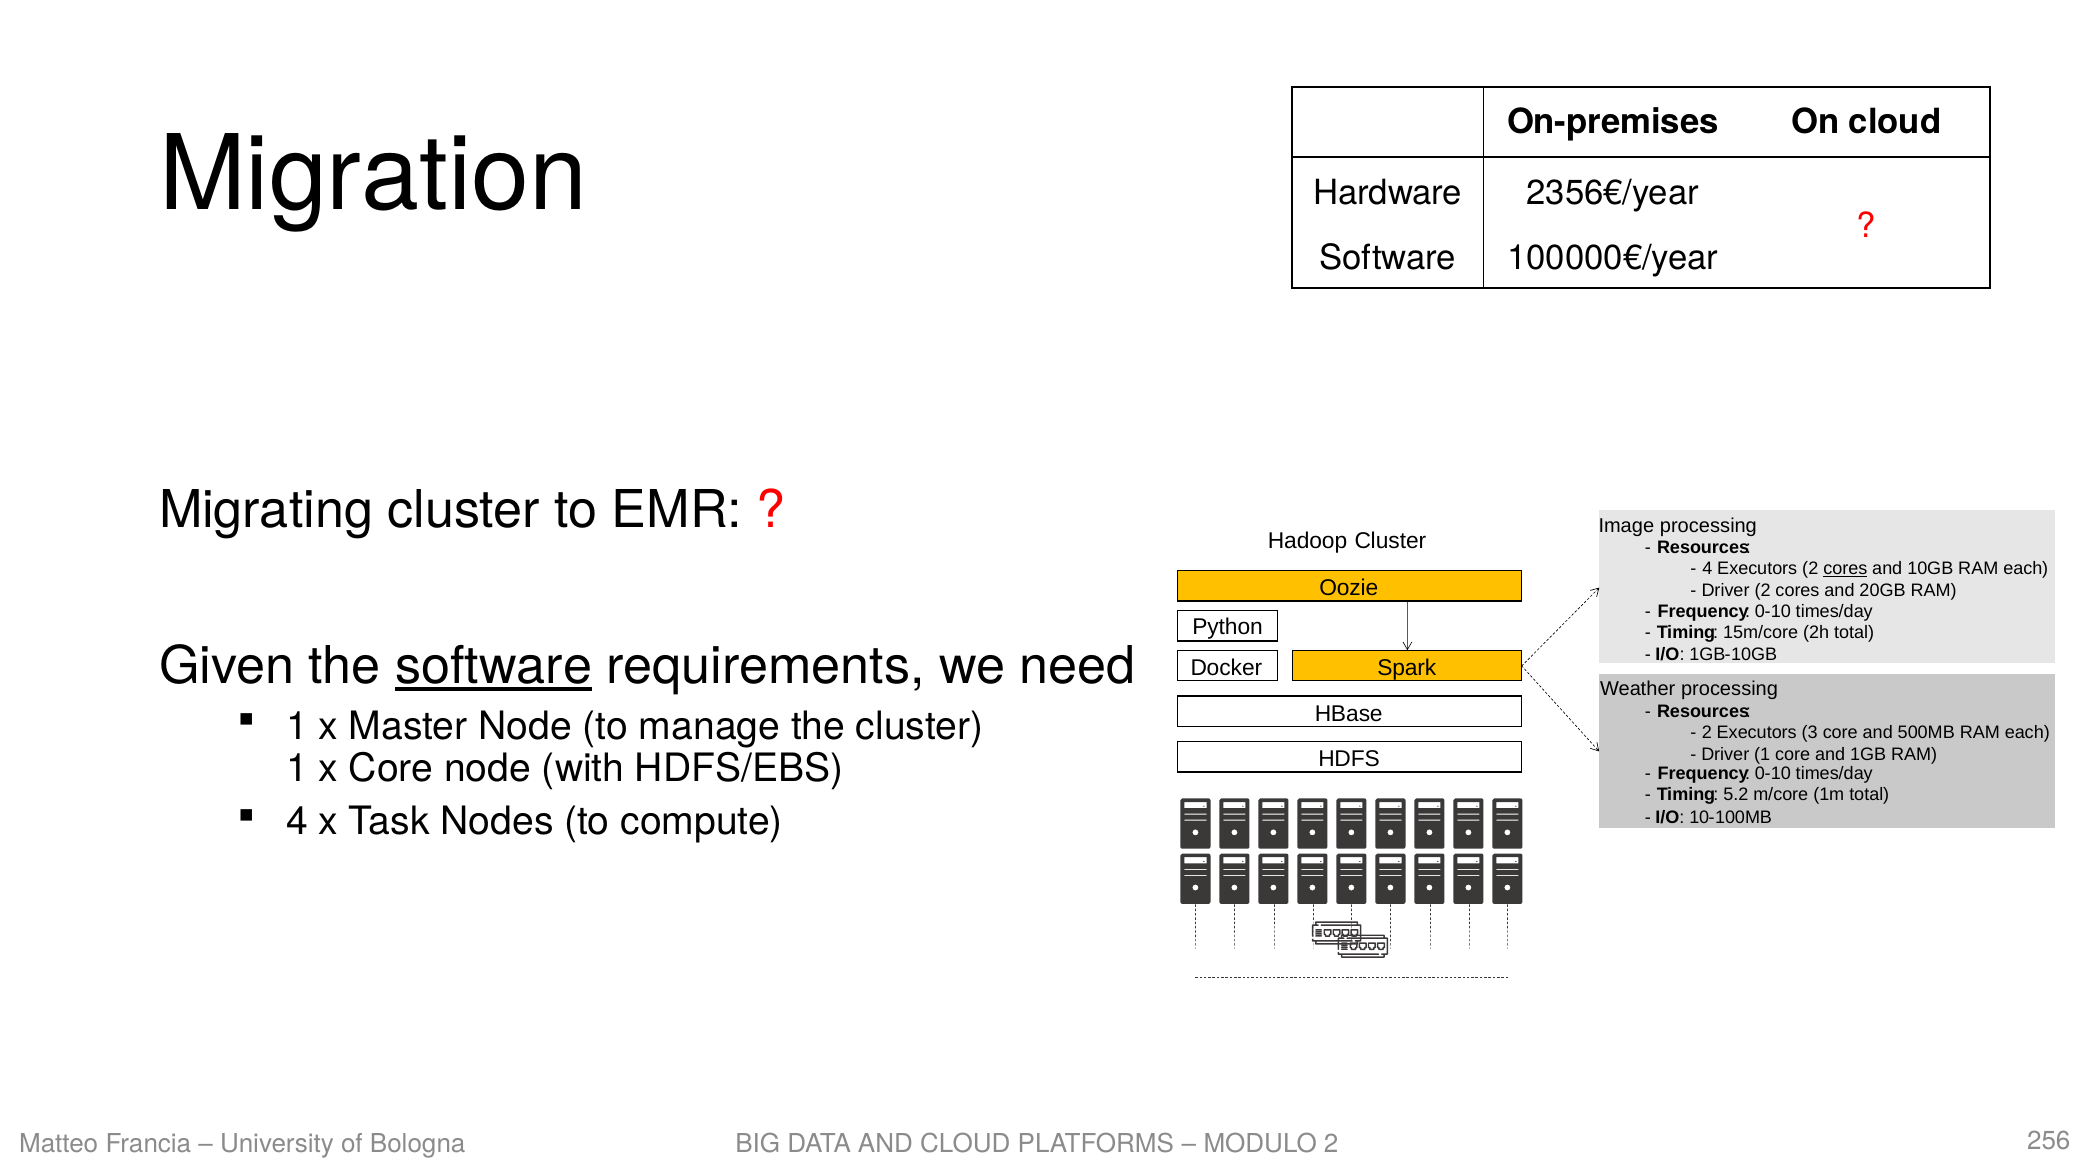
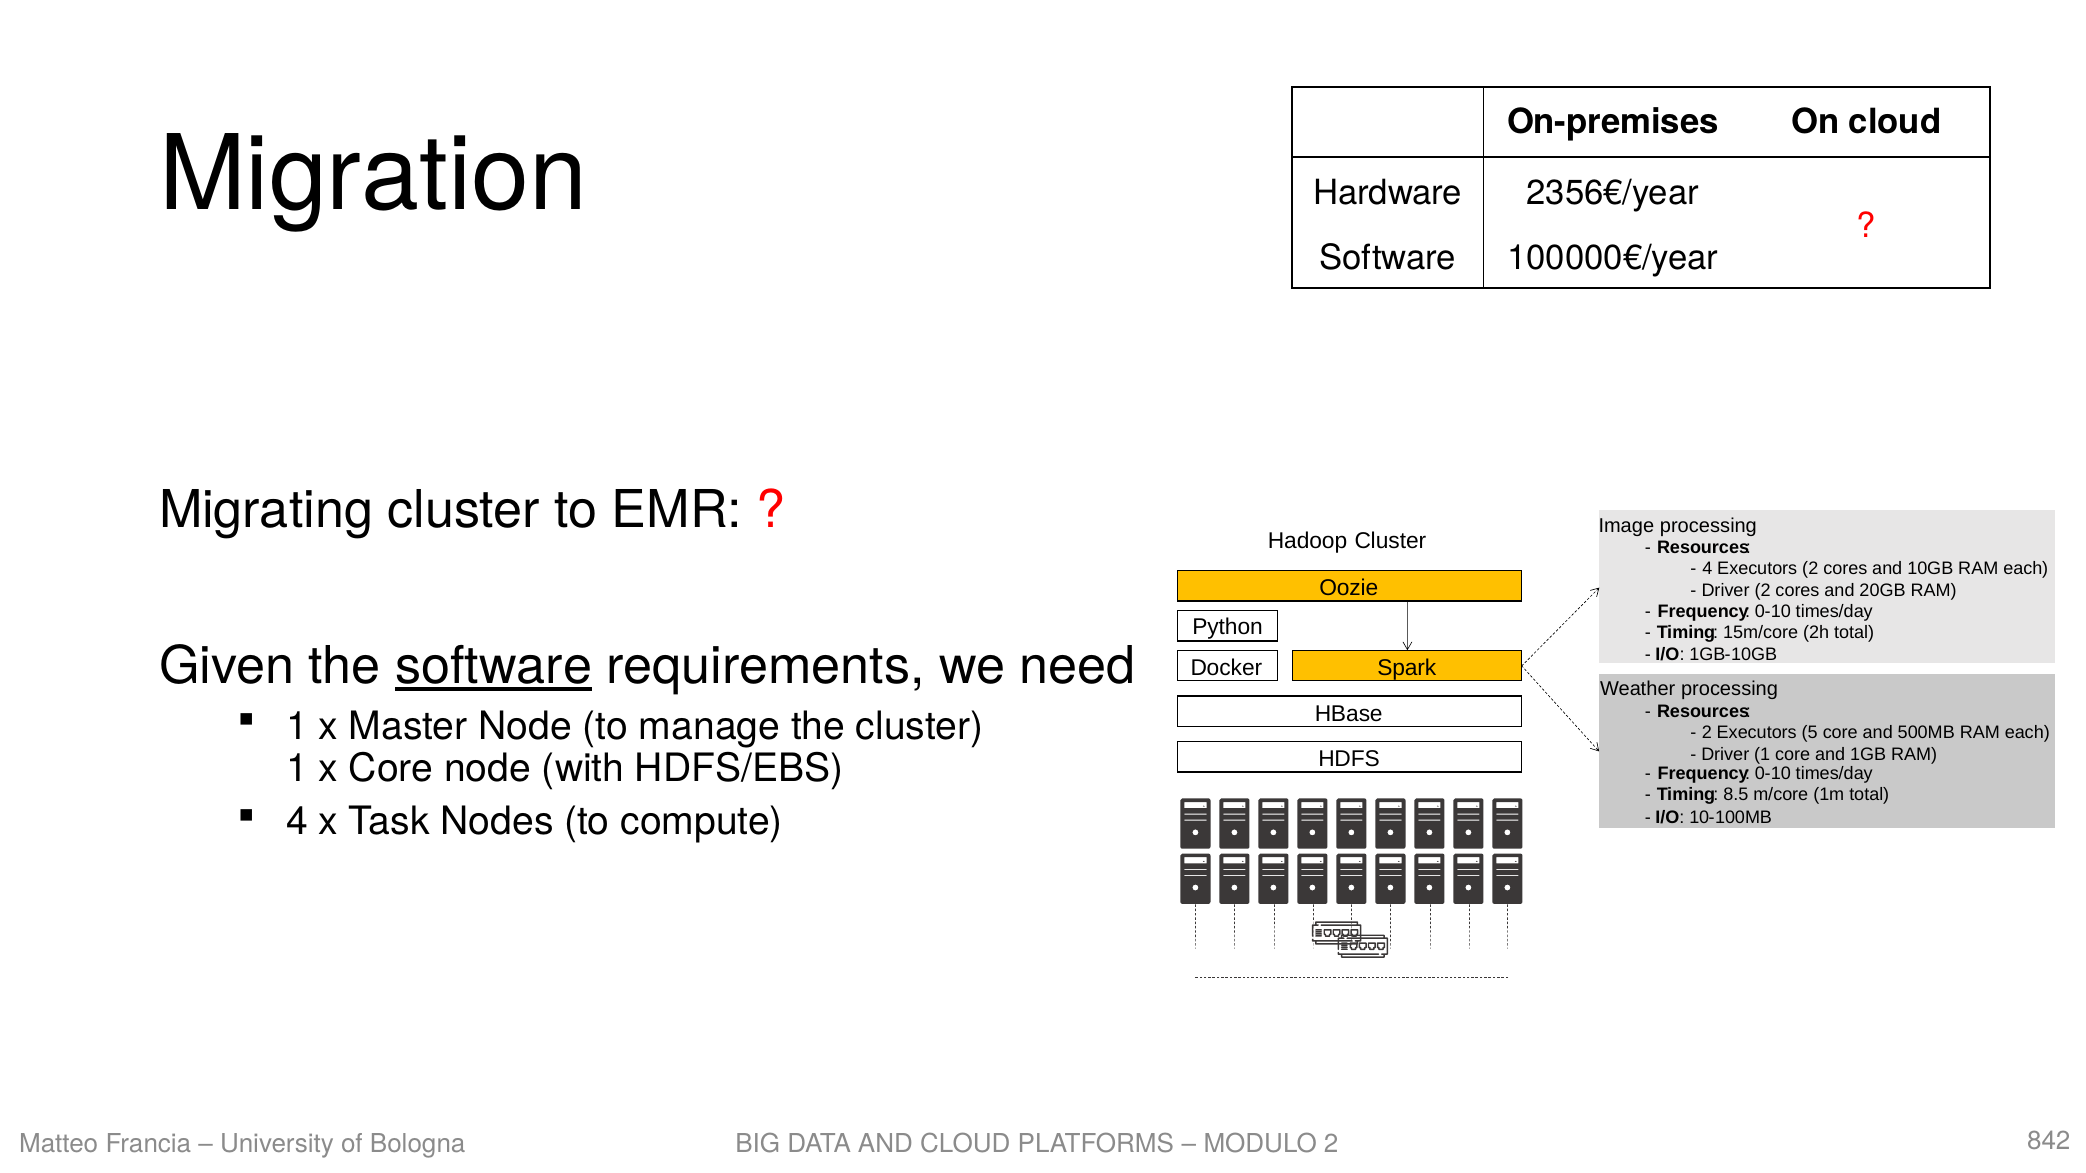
cores underline: present -> none (1845, 569)
3: 3 -> 5 (1810, 733)
5.2: 5.2 -> 8.5 (1736, 795)
256: 256 -> 842 (2049, 1141)
